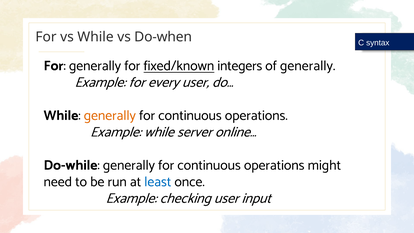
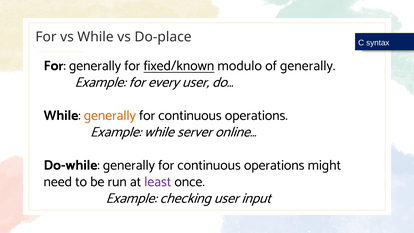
Do-when: Do-when -> Do-place (163, 37)
integers: integers -> modulo (240, 66)
least colour: blue -> purple (158, 182)
